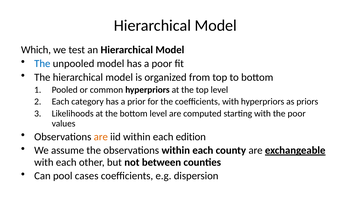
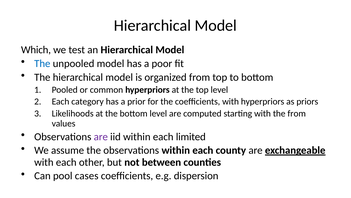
the poor: poor -> from (297, 113)
are colour: orange -> purple (101, 136)
edition: edition -> limited (191, 136)
